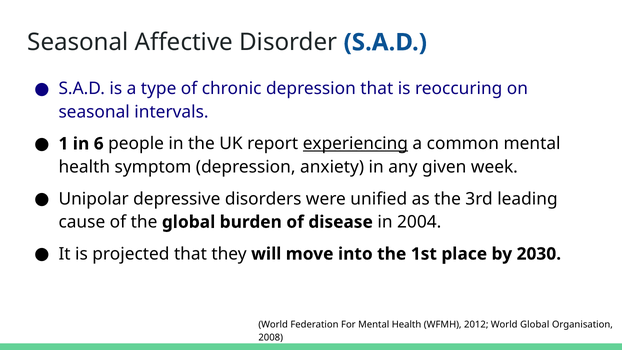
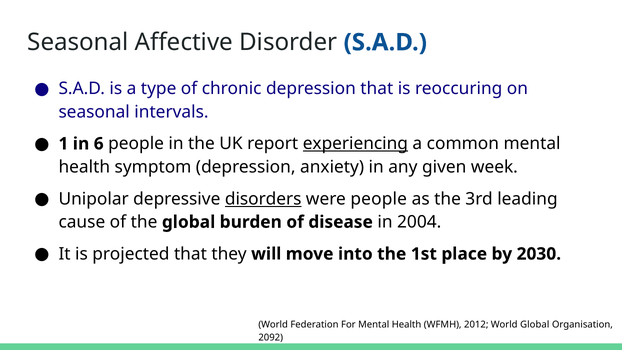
disorders underline: none -> present (263, 199)
were unified: unified -> people (379, 199)
2008: 2008 -> 2092 (271, 338)
